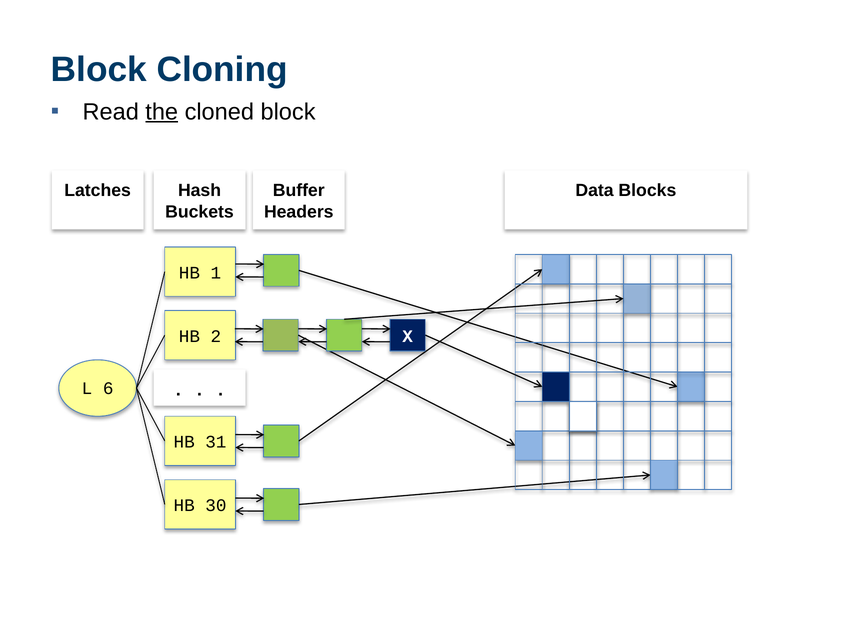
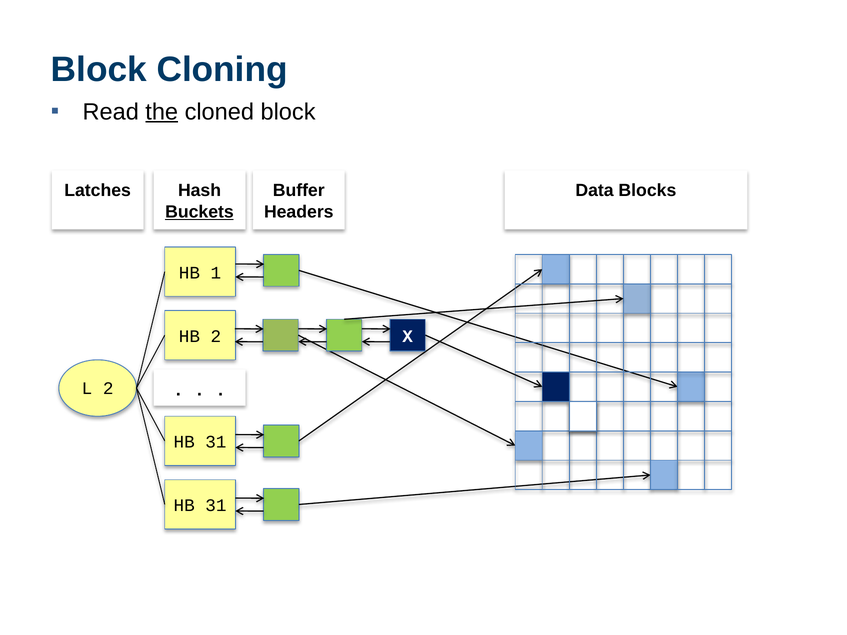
Buckets underline: none -> present (199, 212)
L 6: 6 -> 2 (108, 389)
30: 30 -> 31 (216, 506)
